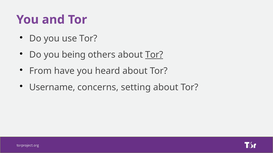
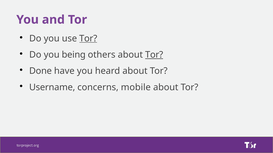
Tor underline: none -> present (88, 39)
From: From -> Done (41, 71)
setting: setting -> mobile (136, 88)
